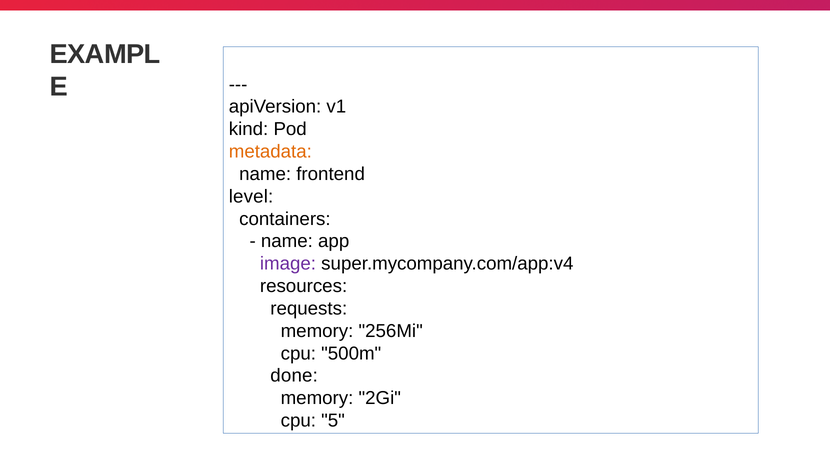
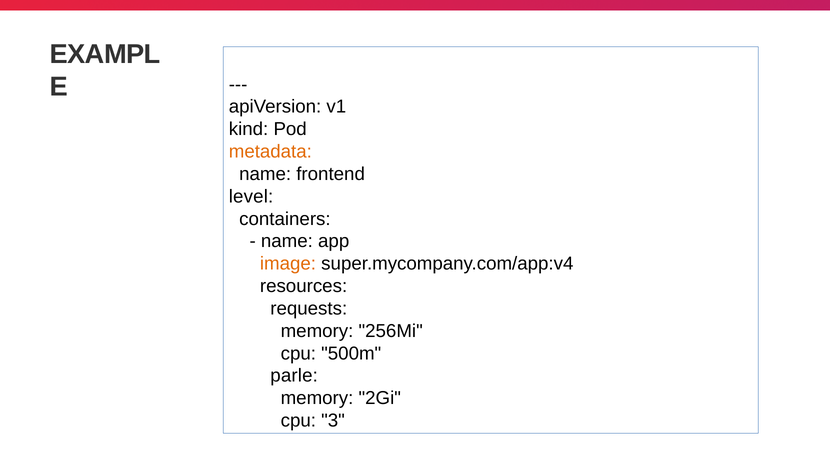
image colour: purple -> orange (288, 264)
done: done -> parle (294, 376)
5: 5 -> 3 (333, 421)
